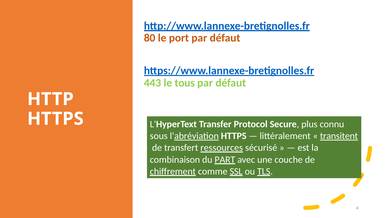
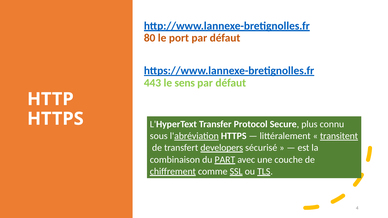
tous: tous -> sens (185, 83)
ressources: ressources -> developers (222, 148)
